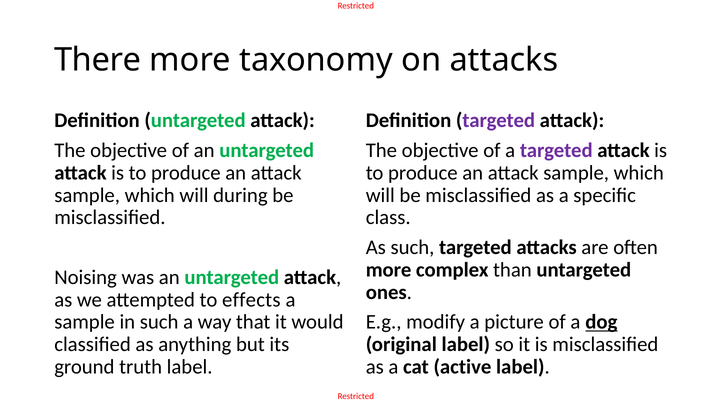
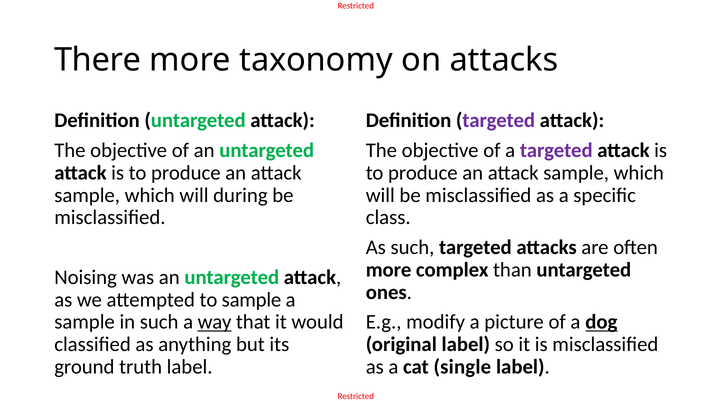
to effects: effects -> sample (252, 299)
way underline: none -> present (215, 322)
active: active -> single (462, 367)
